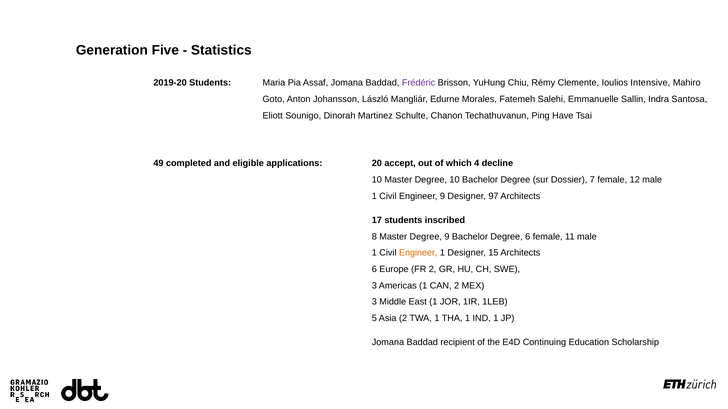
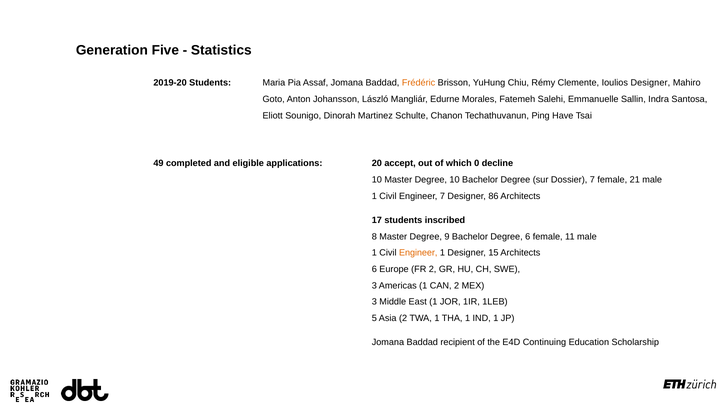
Frédéric colour: purple -> orange (419, 83)
Ioulios Intensive: Intensive -> Designer (650, 83)
4: 4 -> 0 (477, 164)
12: 12 -> 21 (635, 180)
Engineer 9: 9 -> 7 (442, 196)
97: 97 -> 86 (493, 196)
